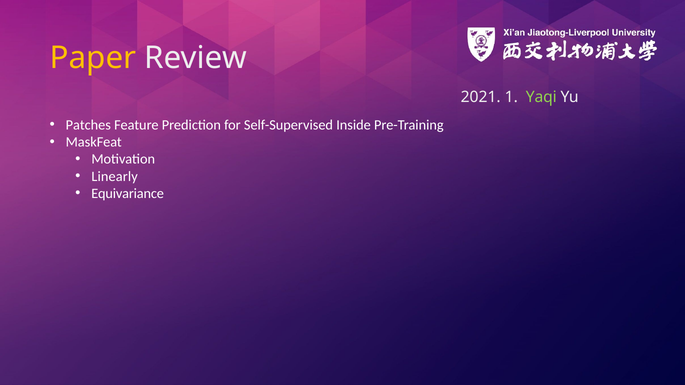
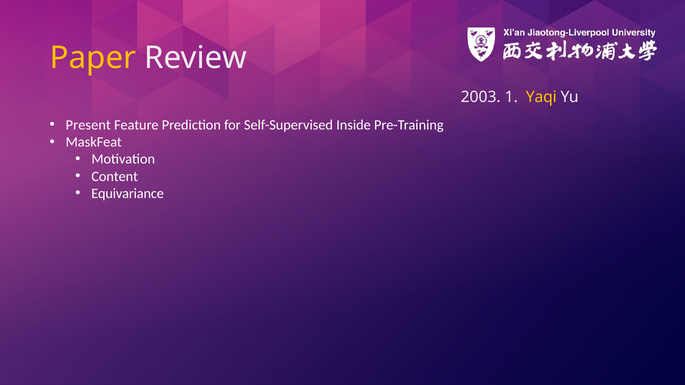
2021: 2021 -> 2003 (481, 97)
Yaqi colour: light green -> yellow (541, 97)
Patches: Patches -> Present (88, 125)
Linearly: Linearly -> Content (115, 177)
